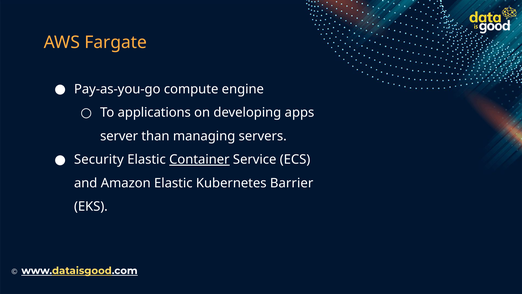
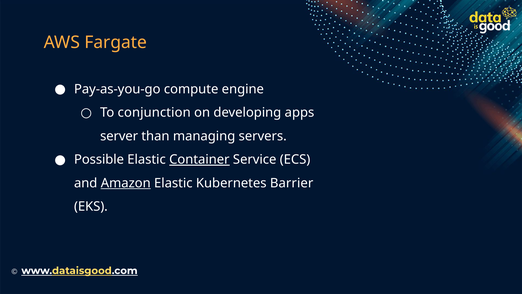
applications: applications -> conjunction (154, 112)
Security: Security -> Possible (99, 159)
Amazon underline: none -> present (126, 183)
